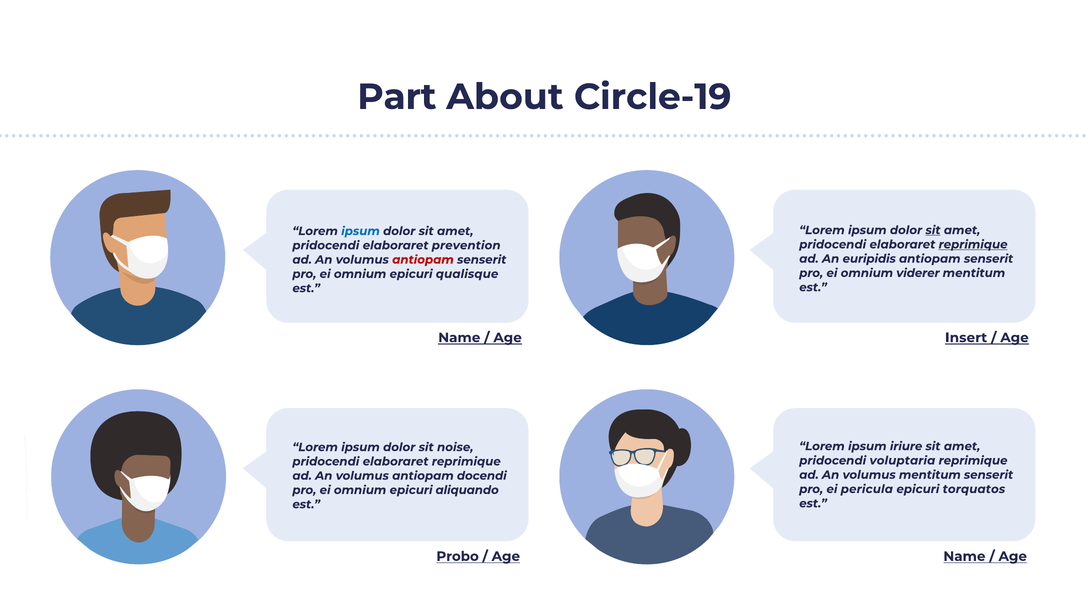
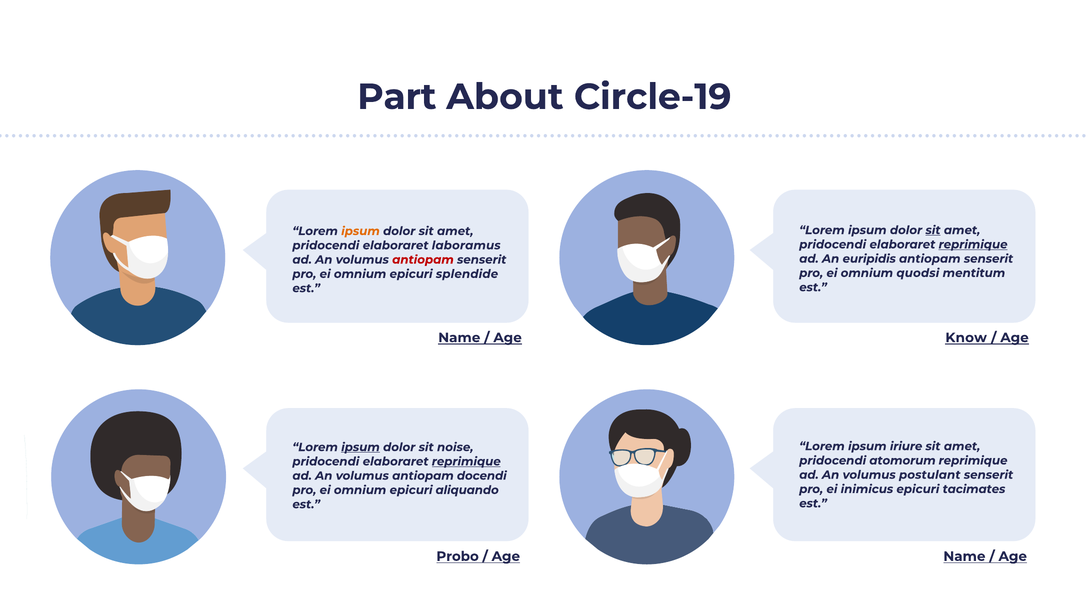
ipsum colour: blue -> orange (361, 231)
prevention: prevention -> laboramus (466, 245)
viderer: viderer -> quodsi (918, 273)
qualisque: qualisque -> splendide (467, 274)
Insert: Insert -> Know (966, 337)
ipsum underline: none -> present (361, 447)
voluptaria: voluptaria -> atomorum (902, 460)
reprimique underline: none -> present (466, 461)
volumus mentitum: mentitum -> postulant (930, 475)
pericula: pericula -> inimicus (867, 489)
torquatos: torquatos -> tacimates (974, 489)
